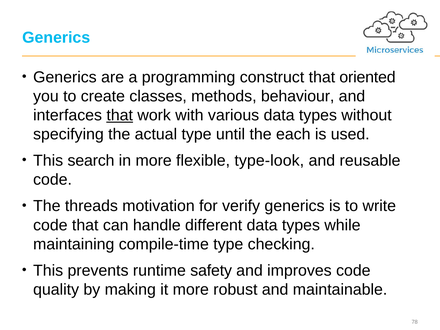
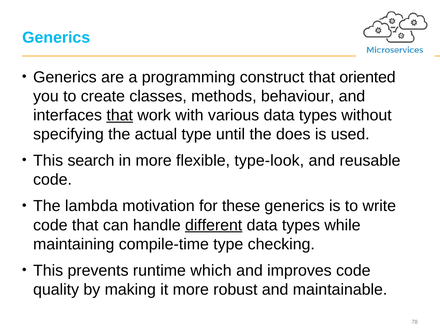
each: each -> does (293, 134)
threads: threads -> lambda (91, 206)
verify: verify -> these (241, 206)
different underline: none -> present (214, 225)
safety: safety -> which (211, 271)
